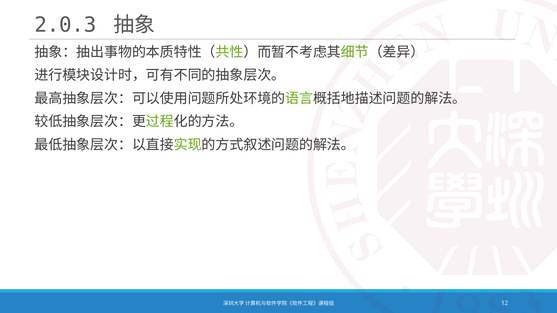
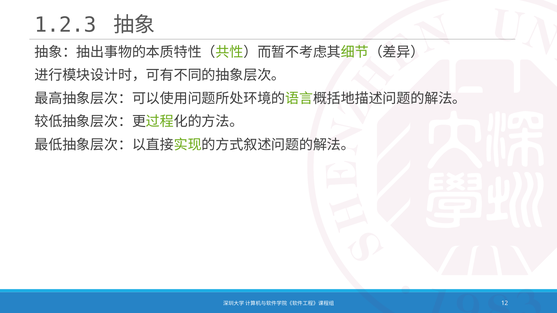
2.0.3: 2.0.3 -> 1.2.3 (65, 25)
